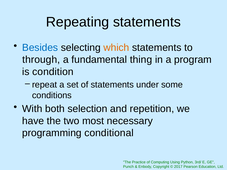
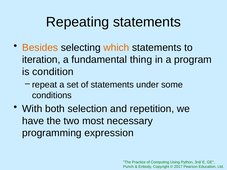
Besides colour: blue -> orange (40, 48)
through: through -> iteration (41, 60)
conditional: conditional -> expression (109, 133)
